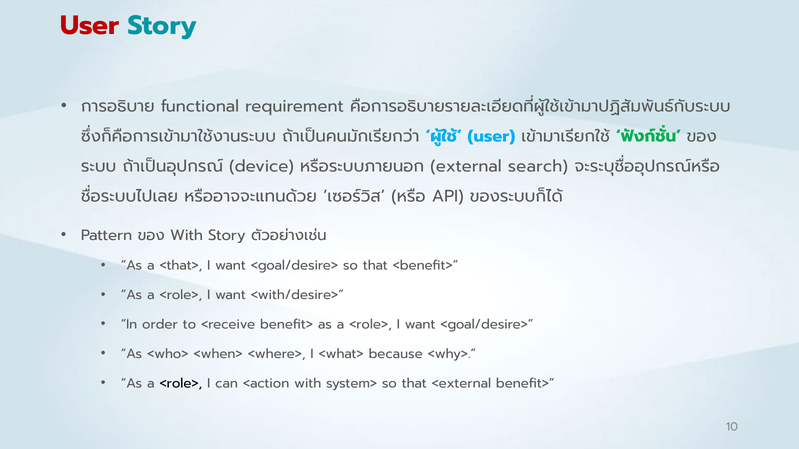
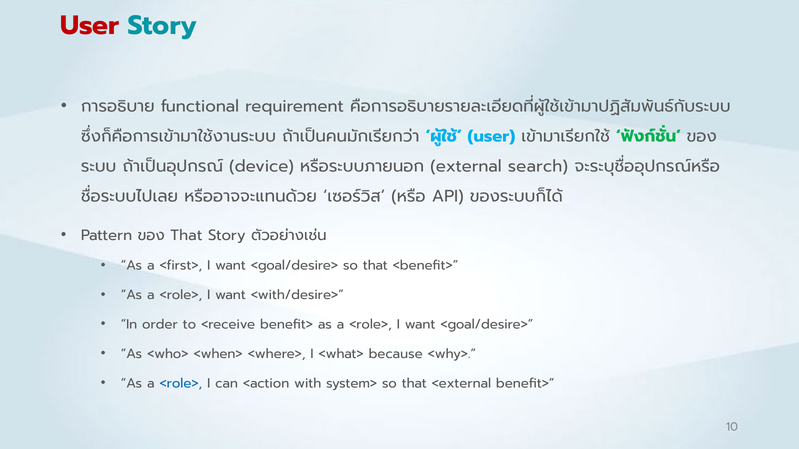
With: With -> That (186, 235)
<that>: <that> -> <first> (181, 266)
<role> colour: black -> blue (181, 384)
